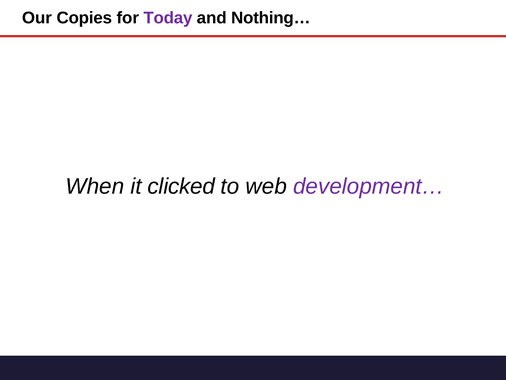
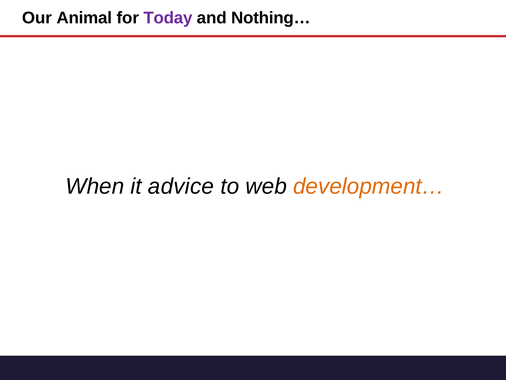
Copies: Copies -> Animal (84, 18)
clicked: clicked -> advice (181, 186)
development… colour: purple -> orange (369, 186)
